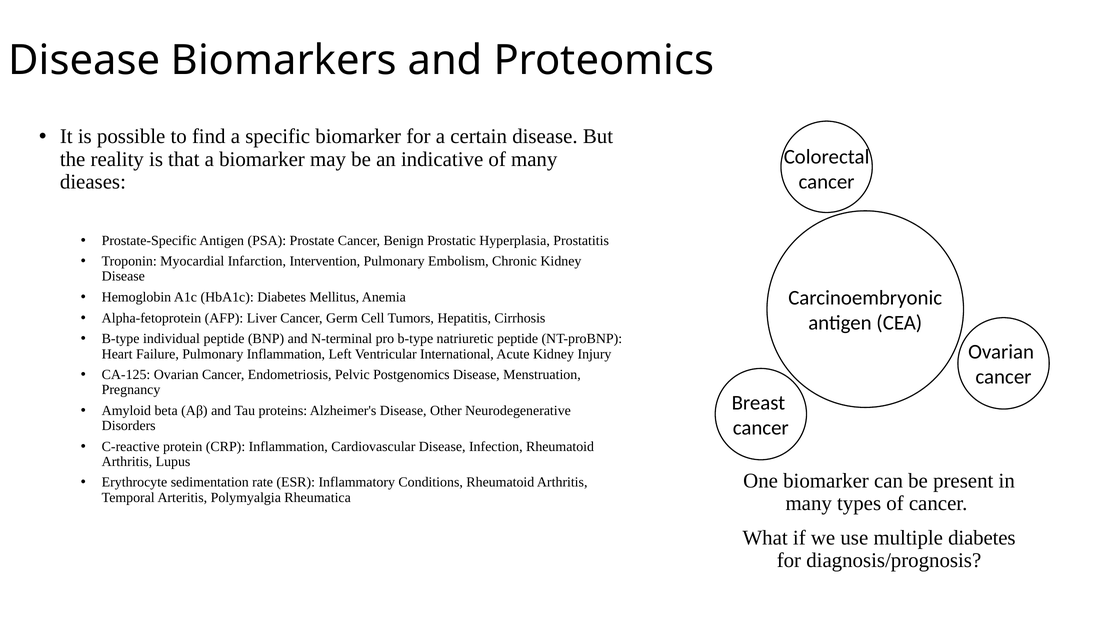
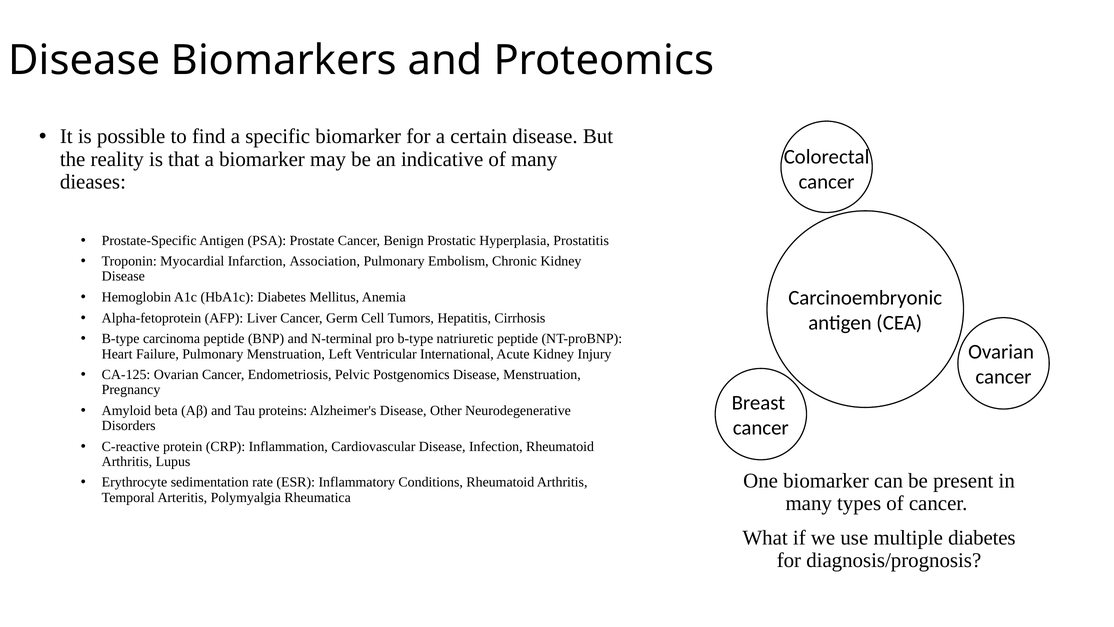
Intervention: Intervention -> Association (325, 261)
individual: individual -> carcinoma (172, 339)
Pulmonary Inflammation: Inflammation -> Menstruation (286, 354)
